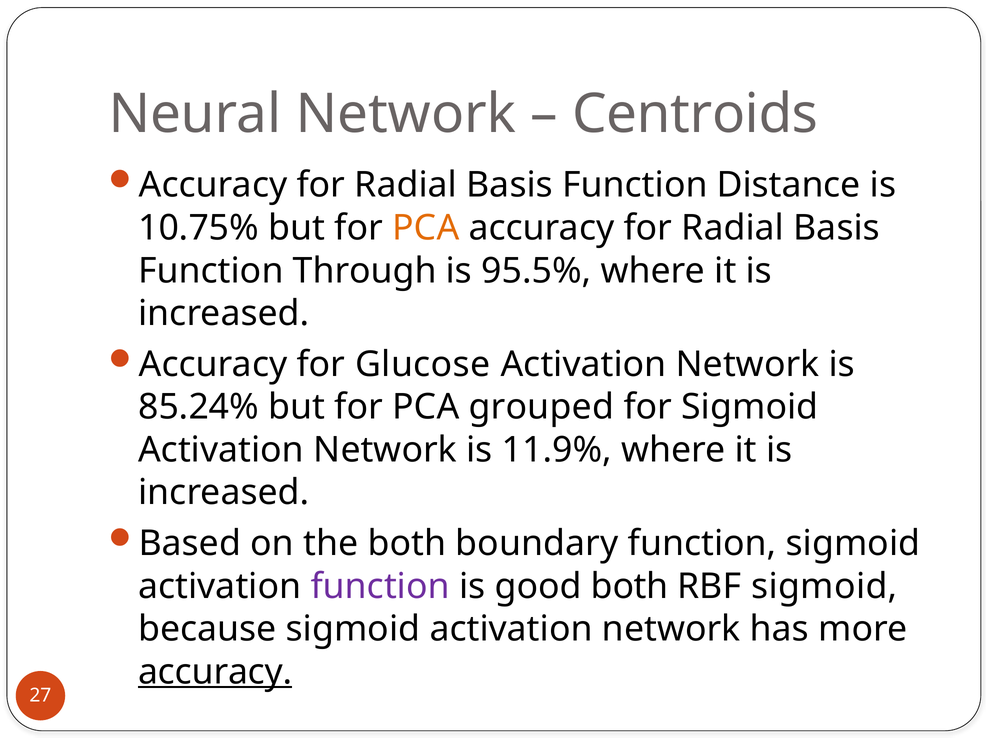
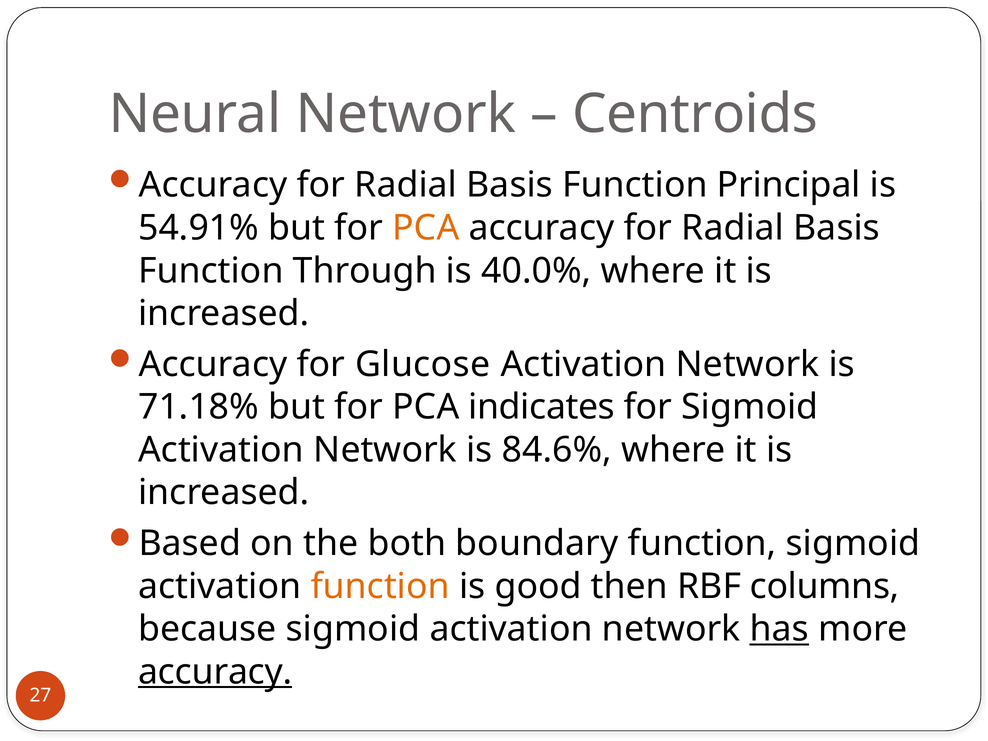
Distance: Distance -> Principal (789, 185)
10.75%: 10.75% -> 54.91% (199, 228)
95.5%: 95.5% -> 40.0% (536, 271)
85.24%: 85.24% -> 71.18% (199, 407)
grouped: grouped -> indicates (542, 407)
11.9%: 11.9% -> 84.6% (557, 450)
function colour: purple -> orange (380, 586)
good both: both -> then (629, 586)
RBF sigmoid: sigmoid -> columns (825, 586)
has underline: none -> present (779, 629)
